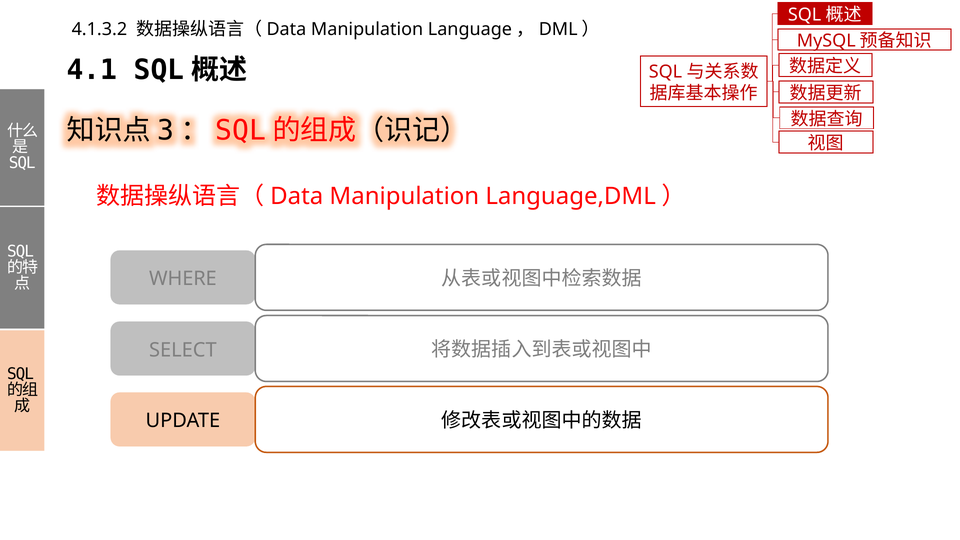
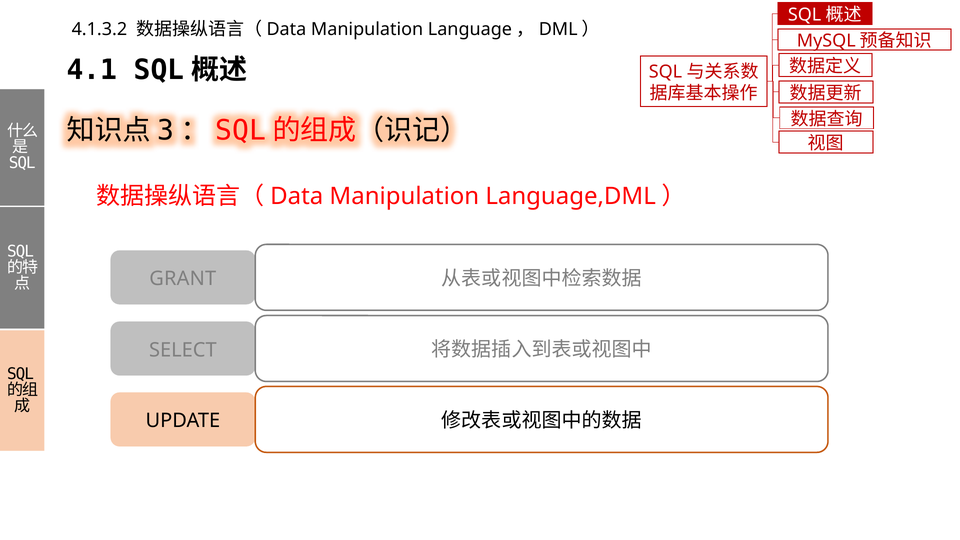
WHERE: WHERE -> GRANT (183, 279)
